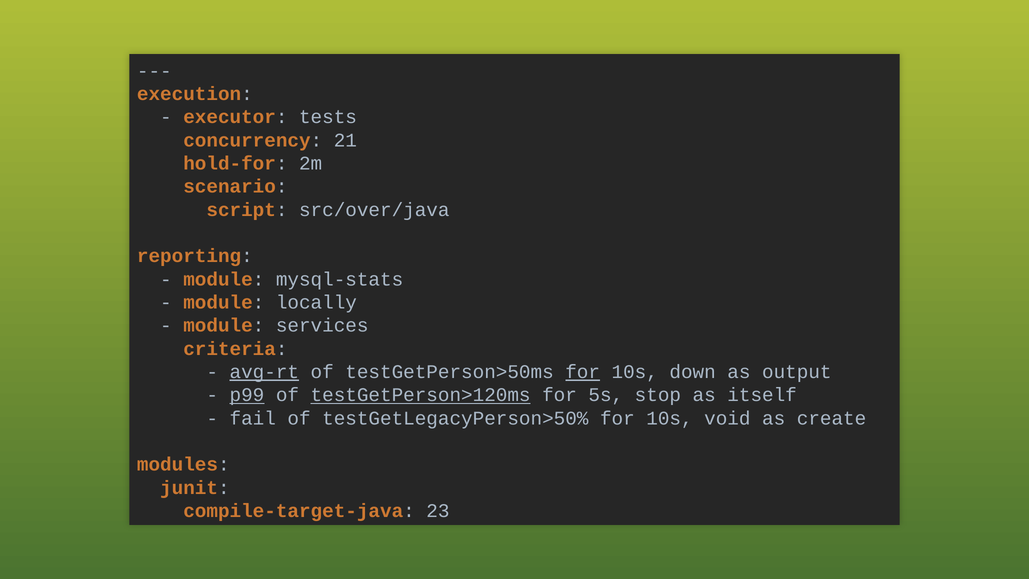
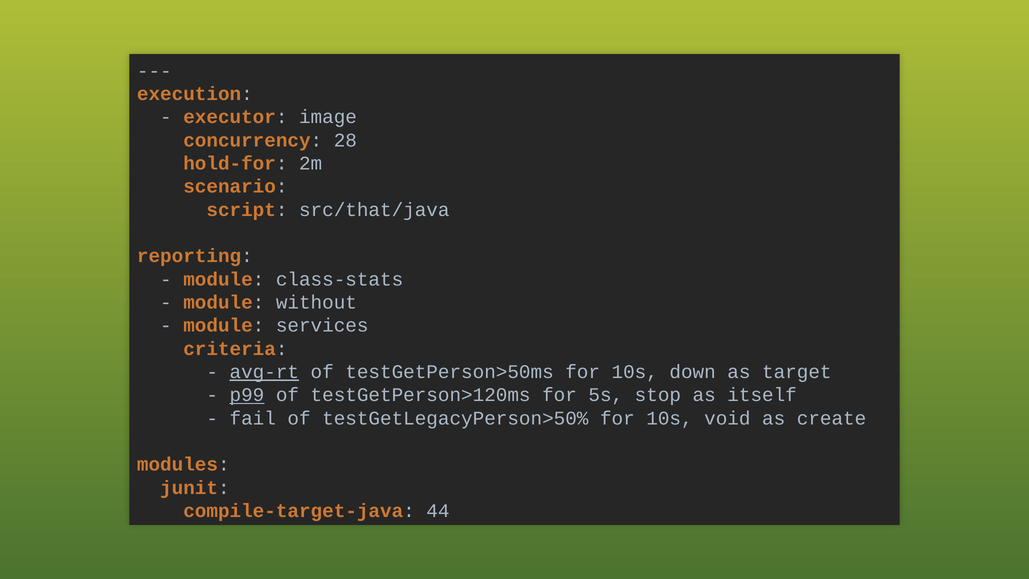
tests: tests -> image (328, 117)
21: 21 -> 28 (345, 140)
src/over/java: src/over/java -> src/that/java (374, 210)
mysql-stats: mysql-stats -> class-stats (340, 279)
locally: locally -> without (316, 302)
for underline: present -> none (583, 372)
output: output -> target (797, 372)
testGetPerson>120ms underline: present -> none (421, 395)
23: 23 -> 44 (438, 511)
